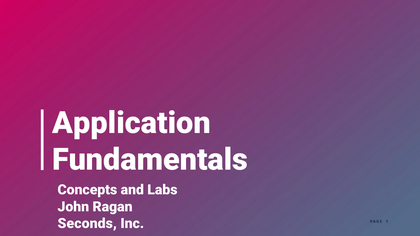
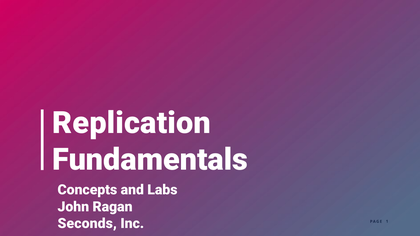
Application: Application -> Replication (132, 123)
